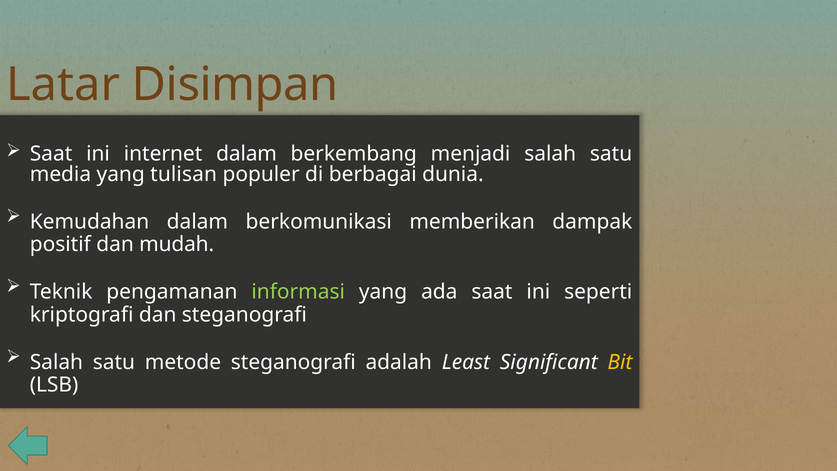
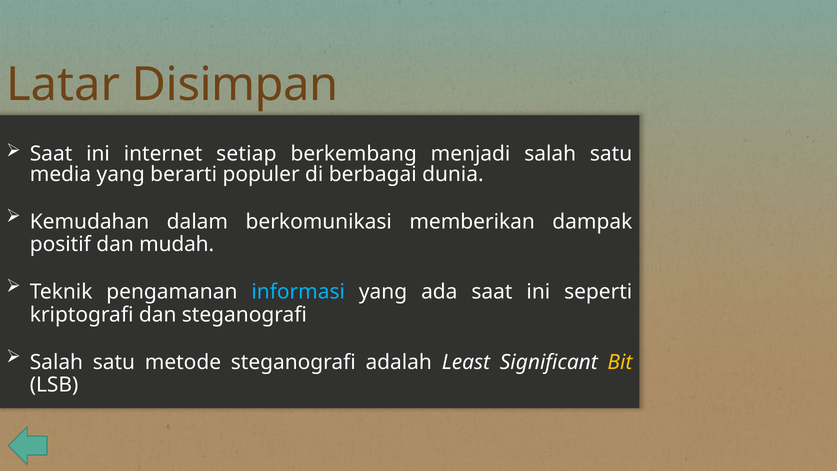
internet dalam: dalam -> setiap (246, 154)
tulisan: tulisan -> berarti (184, 174)
informasi colour: light green -> light blue (298, 292)
